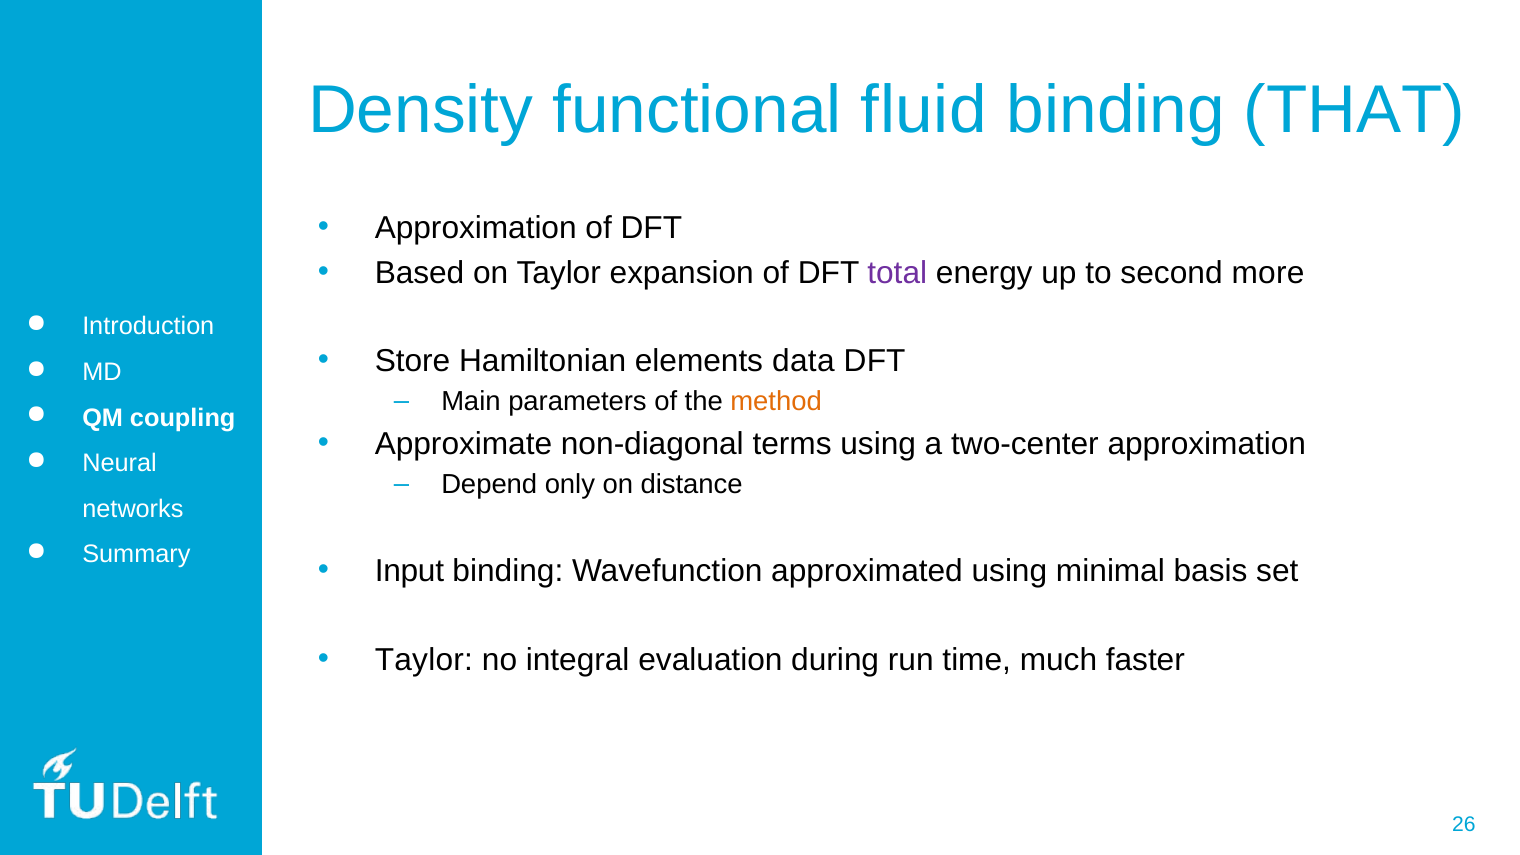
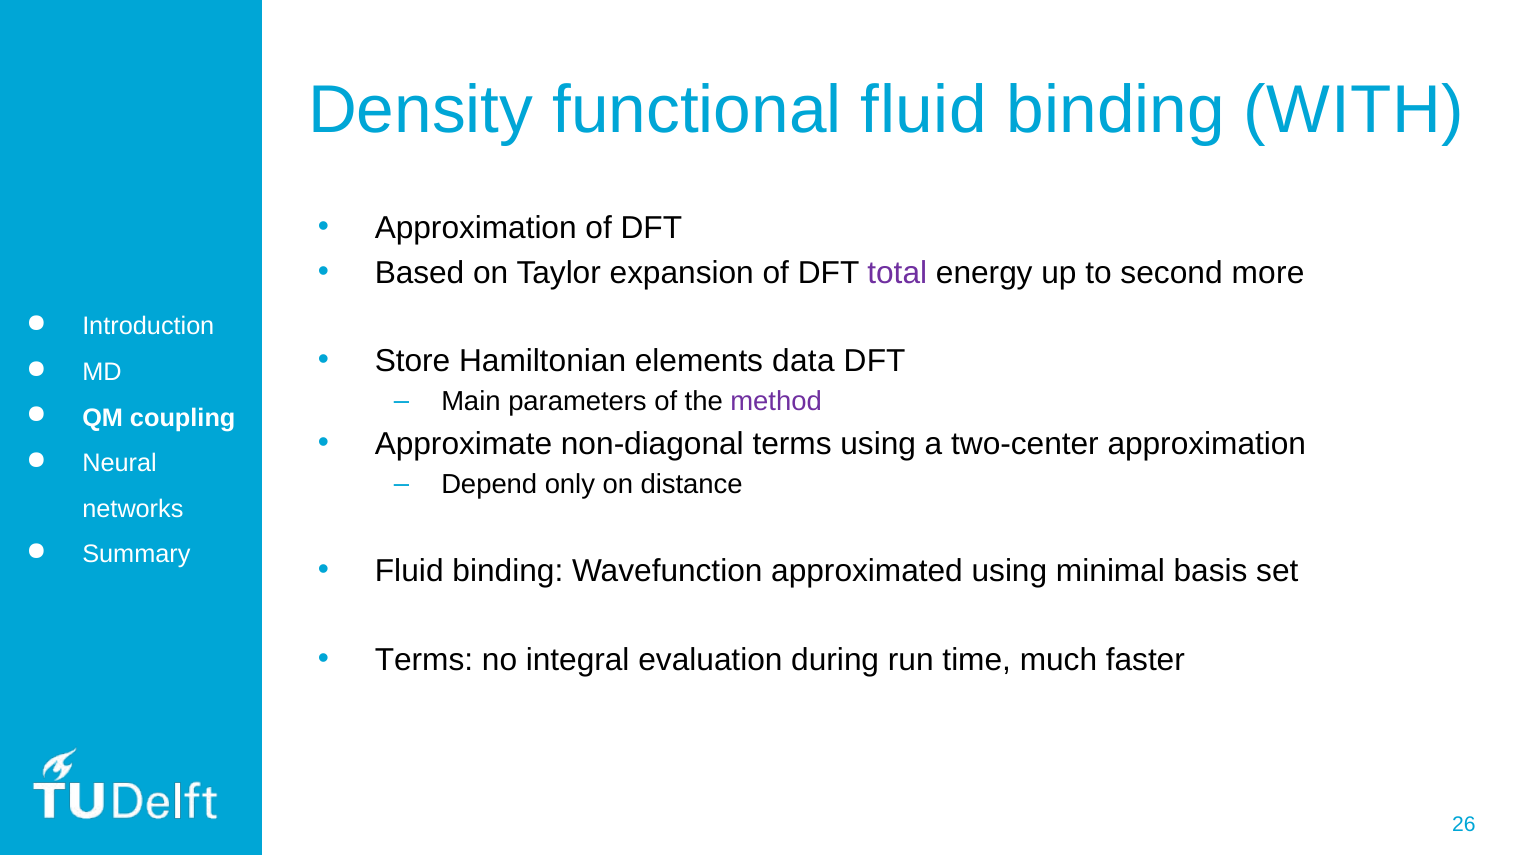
THAT: THAT -> WITH (1354, 110)
method colour: orange -> purple (776, 402)
Input: Input -> Fluid (409, 571)
Taylor: Taylor -> Terms (424, 660)
